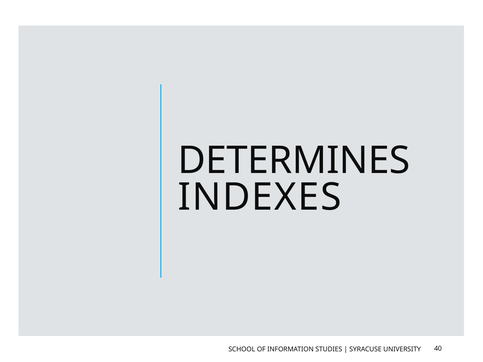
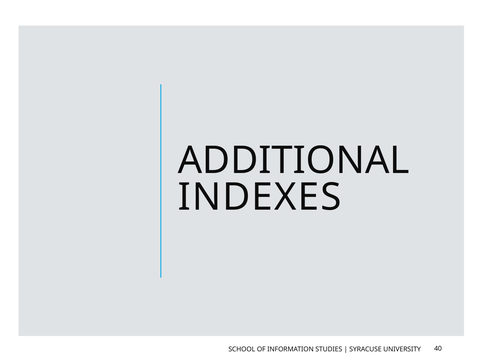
DETERMINES: DETERMINES -> ADDITIONAL (294, 161)
